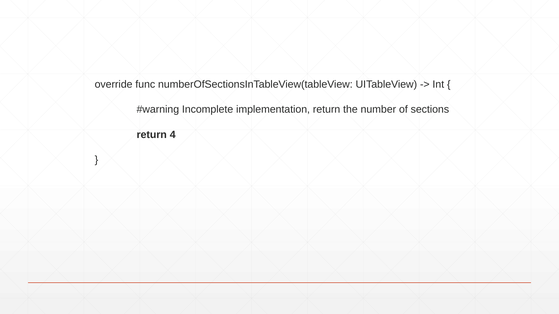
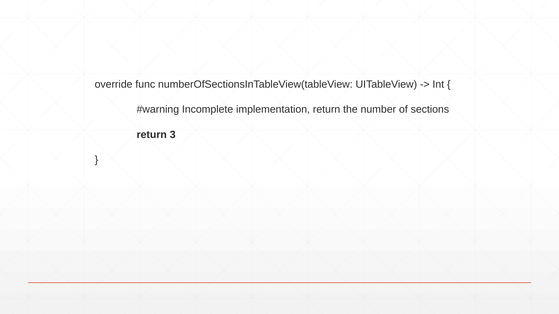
4: 4 -> 3 (173, 135)
